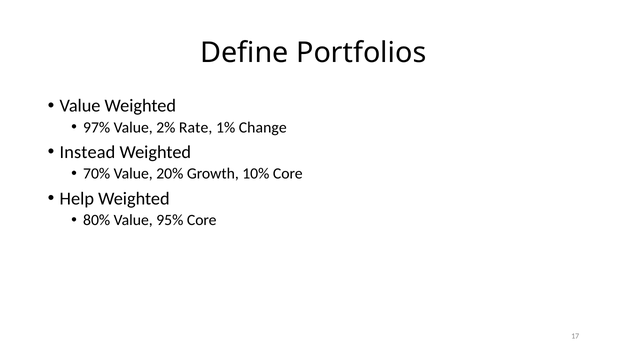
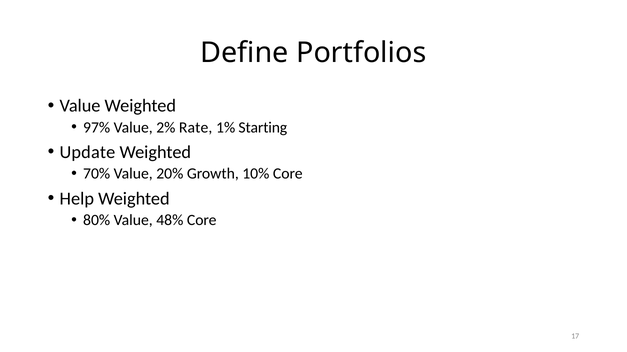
Change: Change -> Starting (263, 128)
Instead: Instead -> Update (87, 152)
95%: 95% -> 48% (170, 221)
